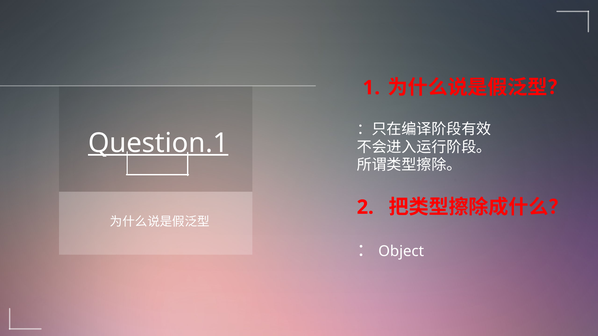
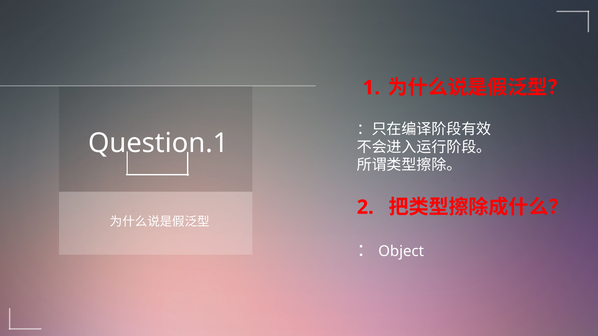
Question.1 underline: present -> none (158, 143)
